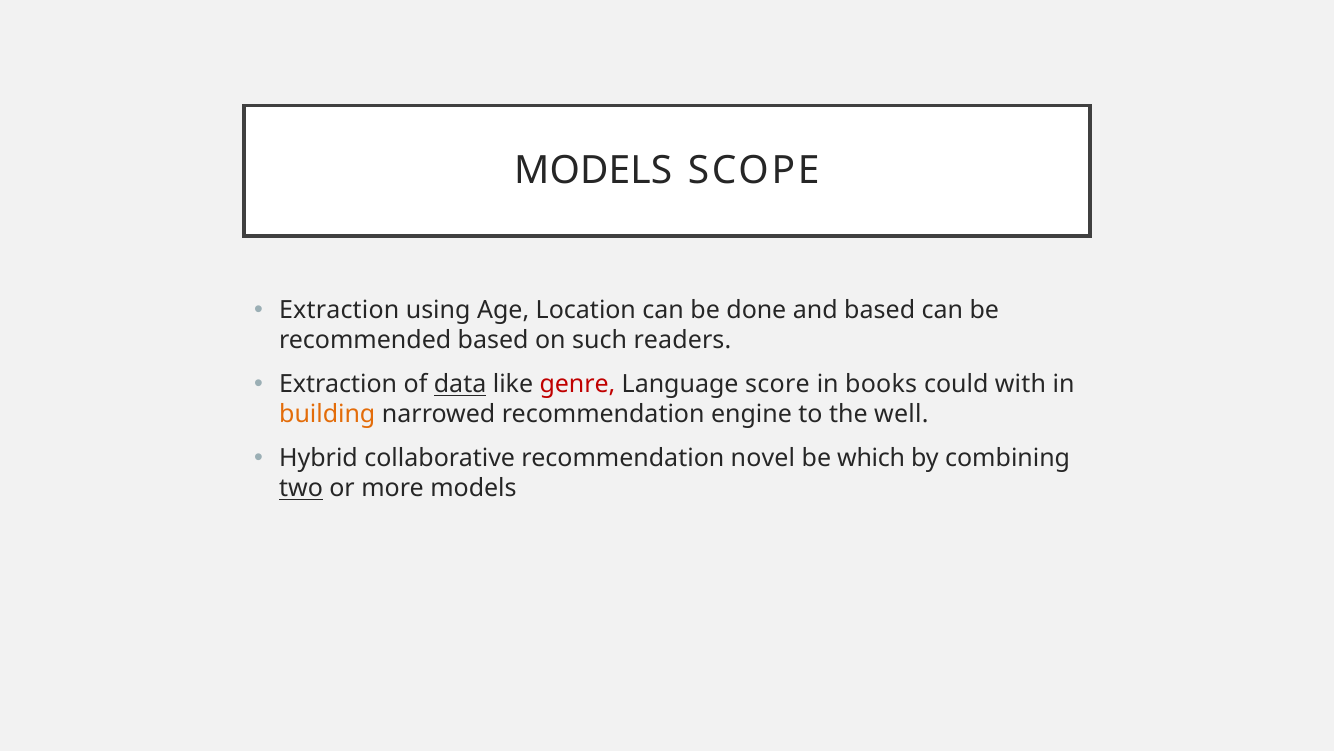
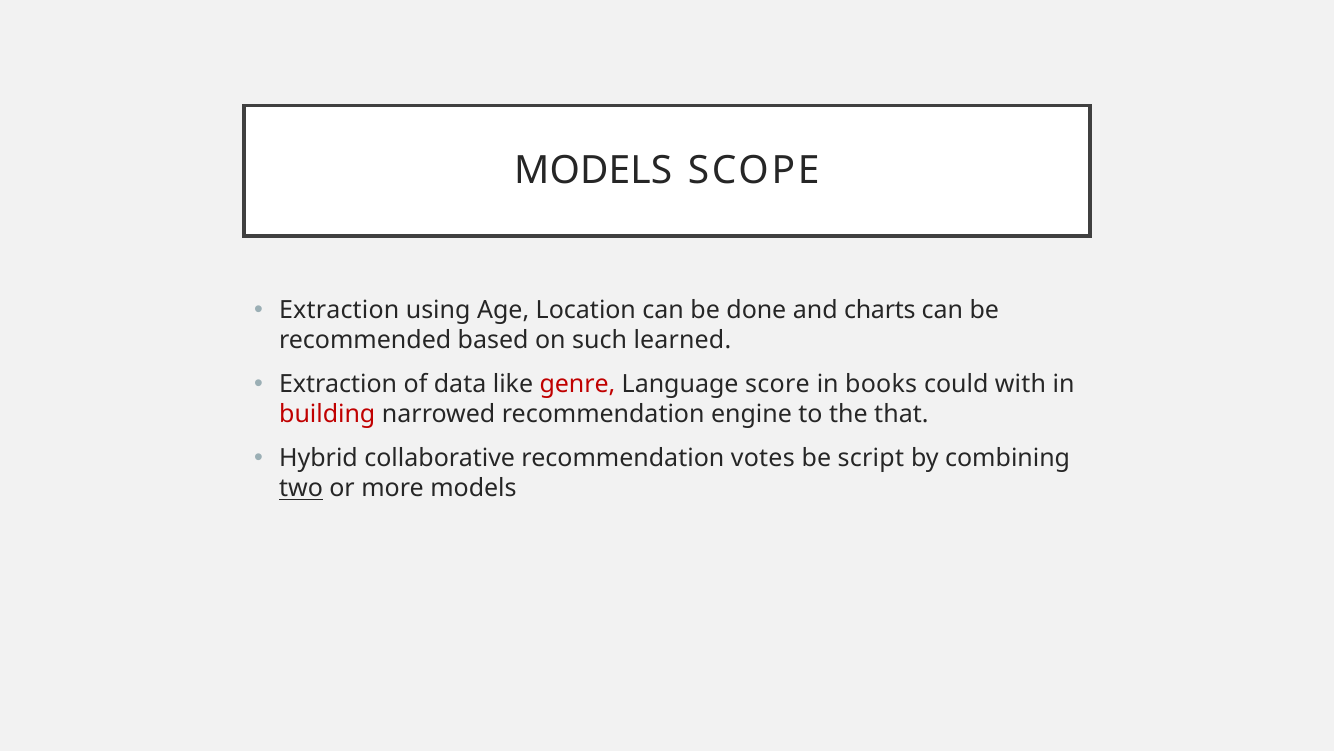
and based: based -> charts (880, 310)
readers: readers -> learned (682, 340)
data underline: present -> none (460, 384)
building colour: orange -> red (327, 414)
well: well -> that (901, 414)
novel: novel -> votes (763, 458)
which: which -> script (871, 458)
